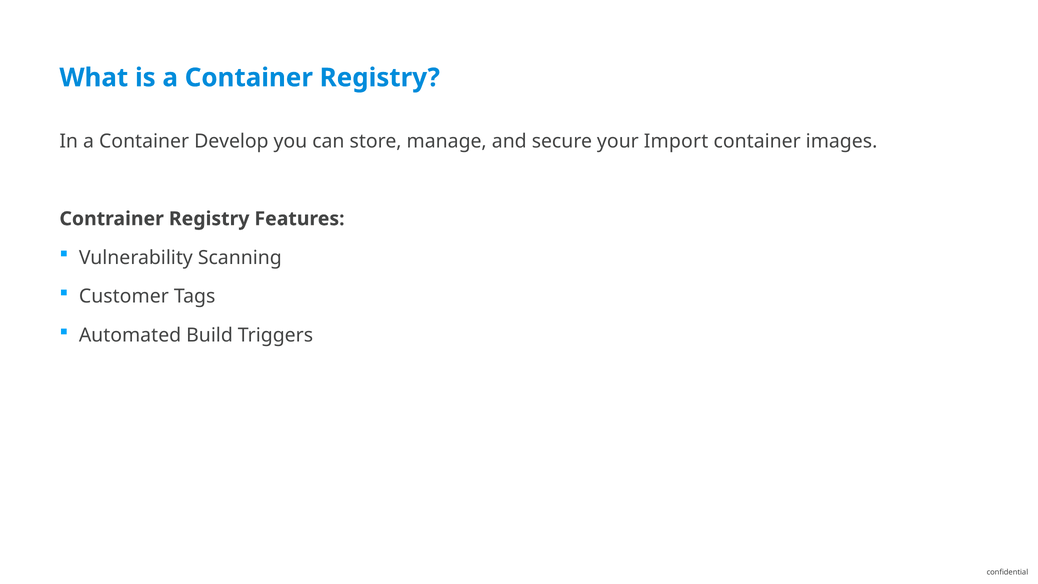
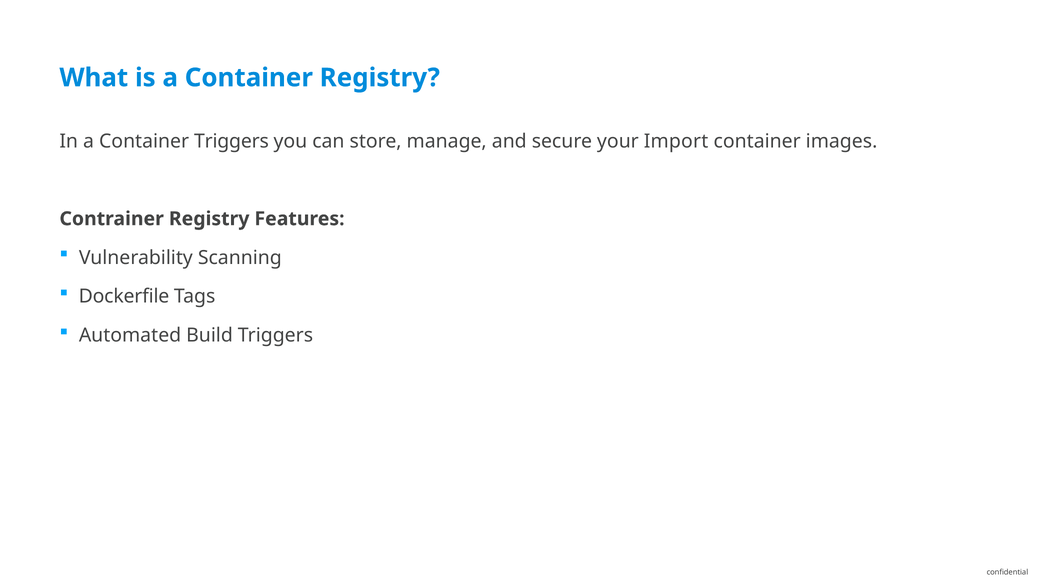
Container Develop: Develop -> Triggers (231, 141)
Customer: Customer -> Dockerfile (124, 296)
